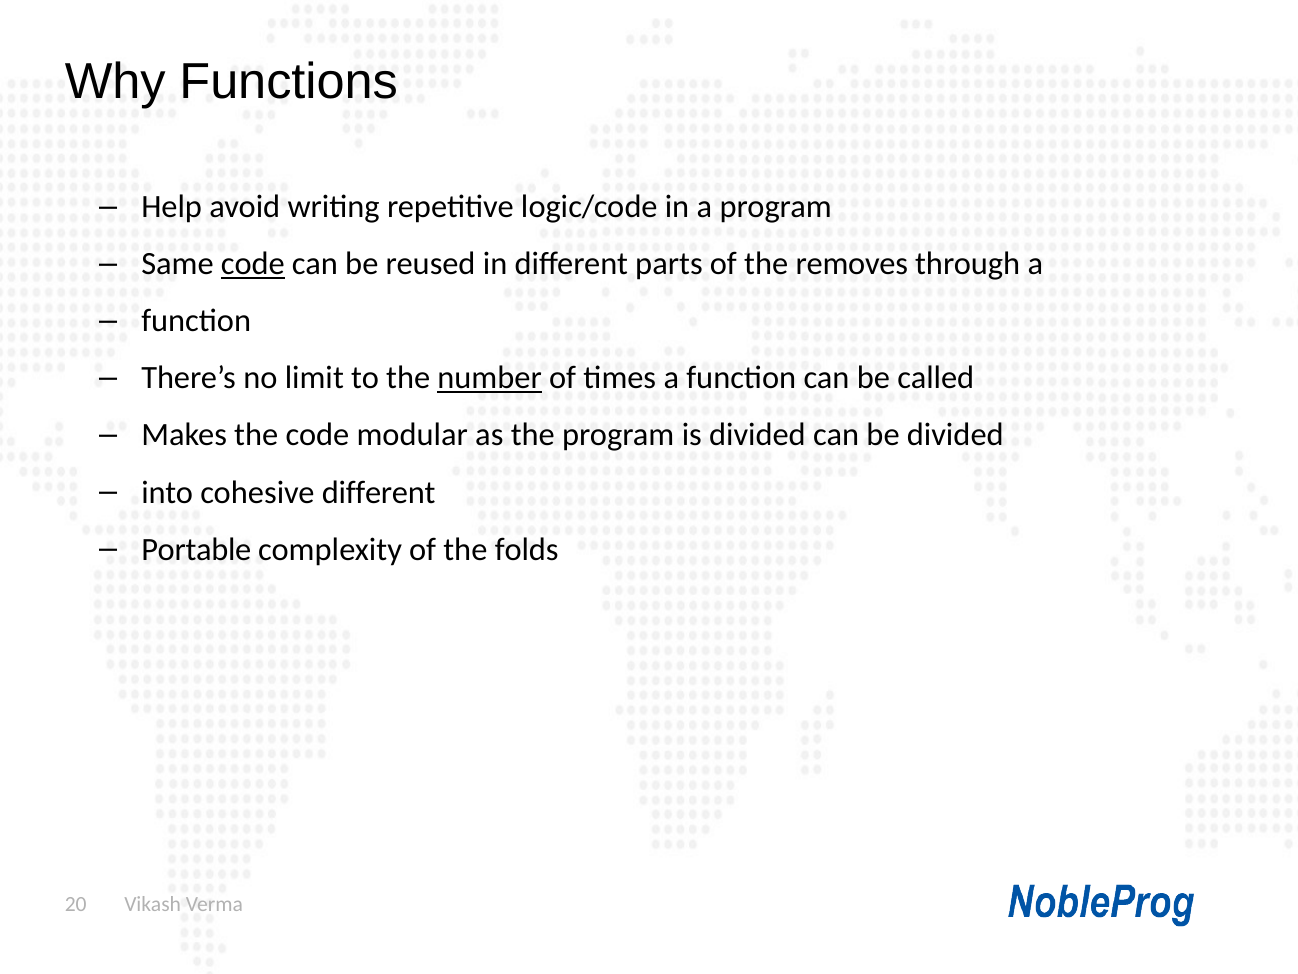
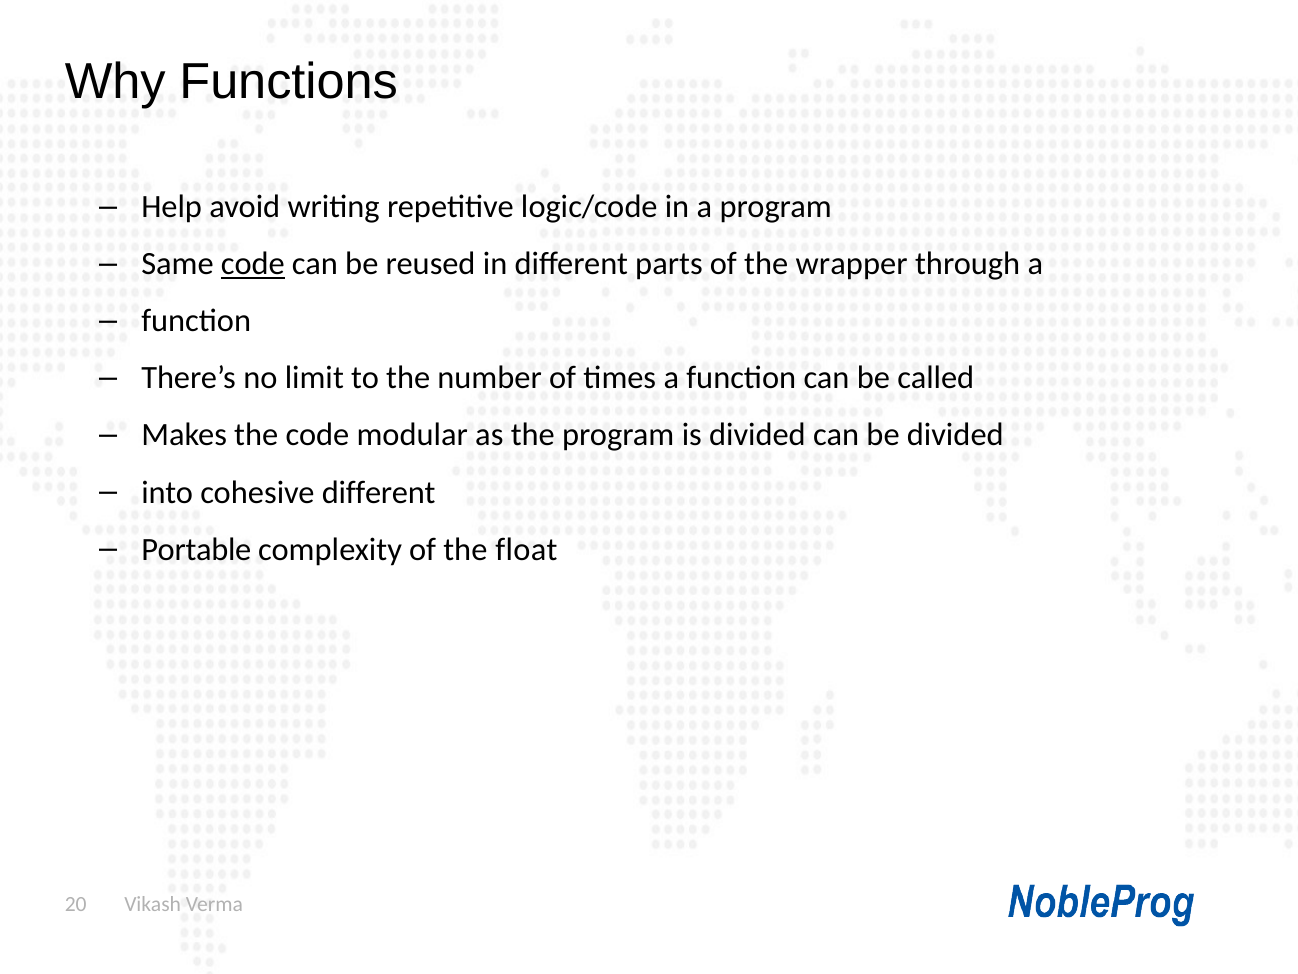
removes: removes -> wrapper (852, 264)
number underline: present -> none (490, 378)
folds: folds -> float (527, 549)
